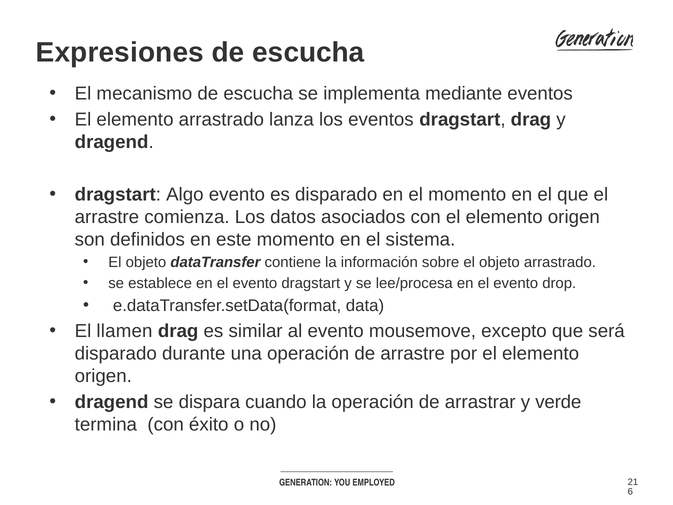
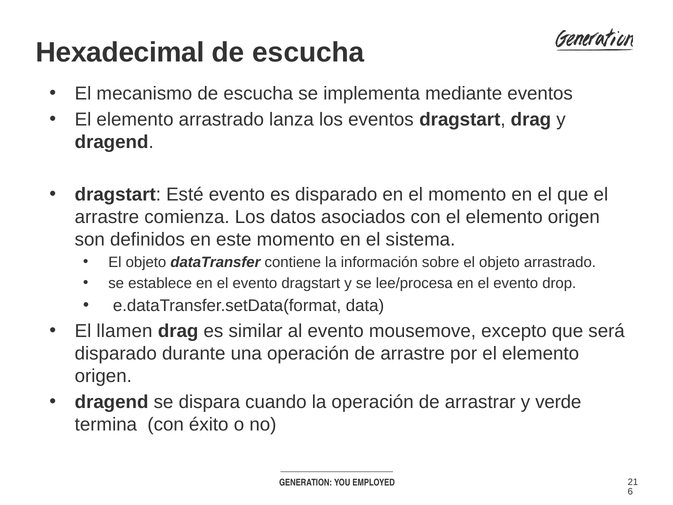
Expresiones: Expresiones -> Hexadecimal (120, 53)
Algo: Algo -> Esté (185, 194)
